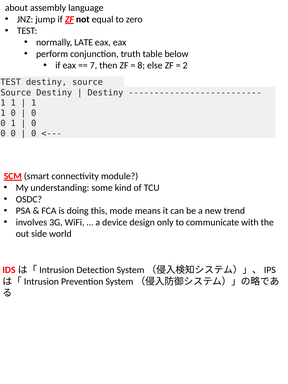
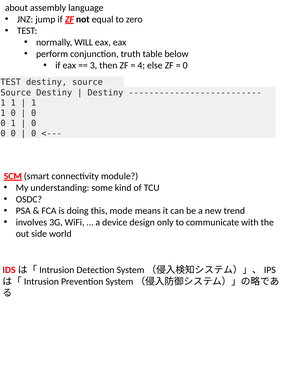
LATE: LATE -> WILL (84, 42)
7: 7 -> 3 (94, 65)
8: 8 -> 4 (141, 65)
2: 2 -> 0 (185, 65)
